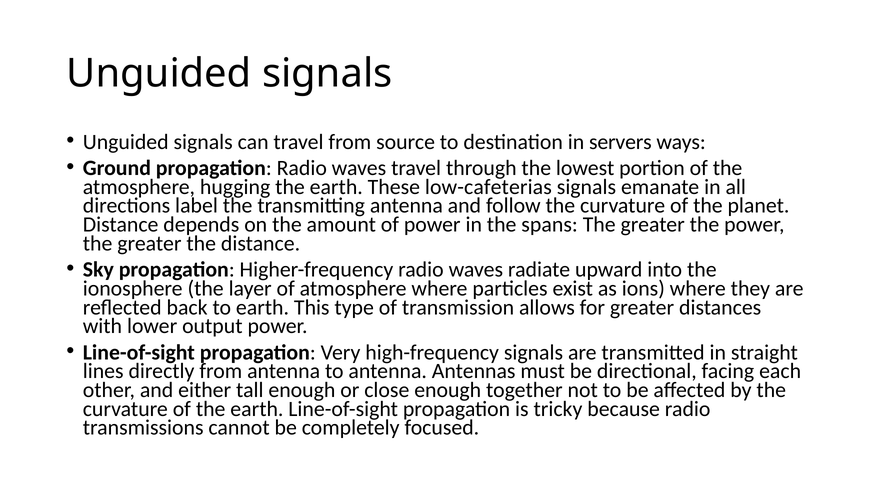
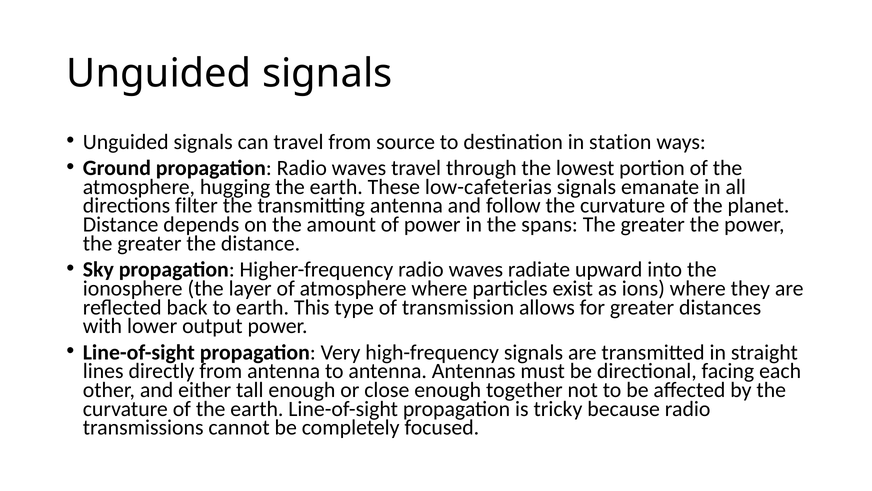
servers: servers -> station (620, 142)
label: label -> filter (196, 206)
